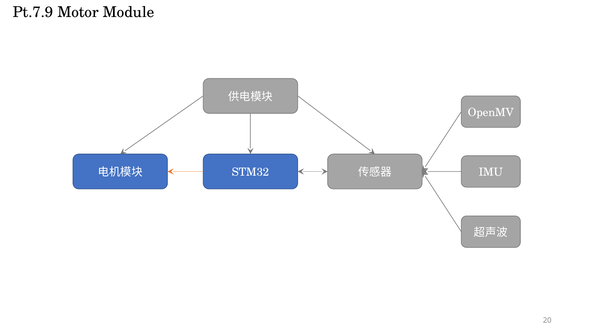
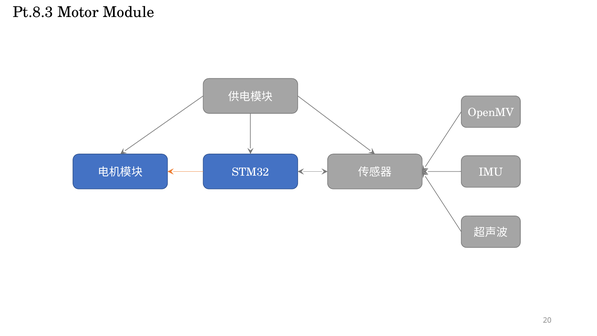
Pt.7.9: Pt.7.9 -> Pt.8.3 (33, 12)
